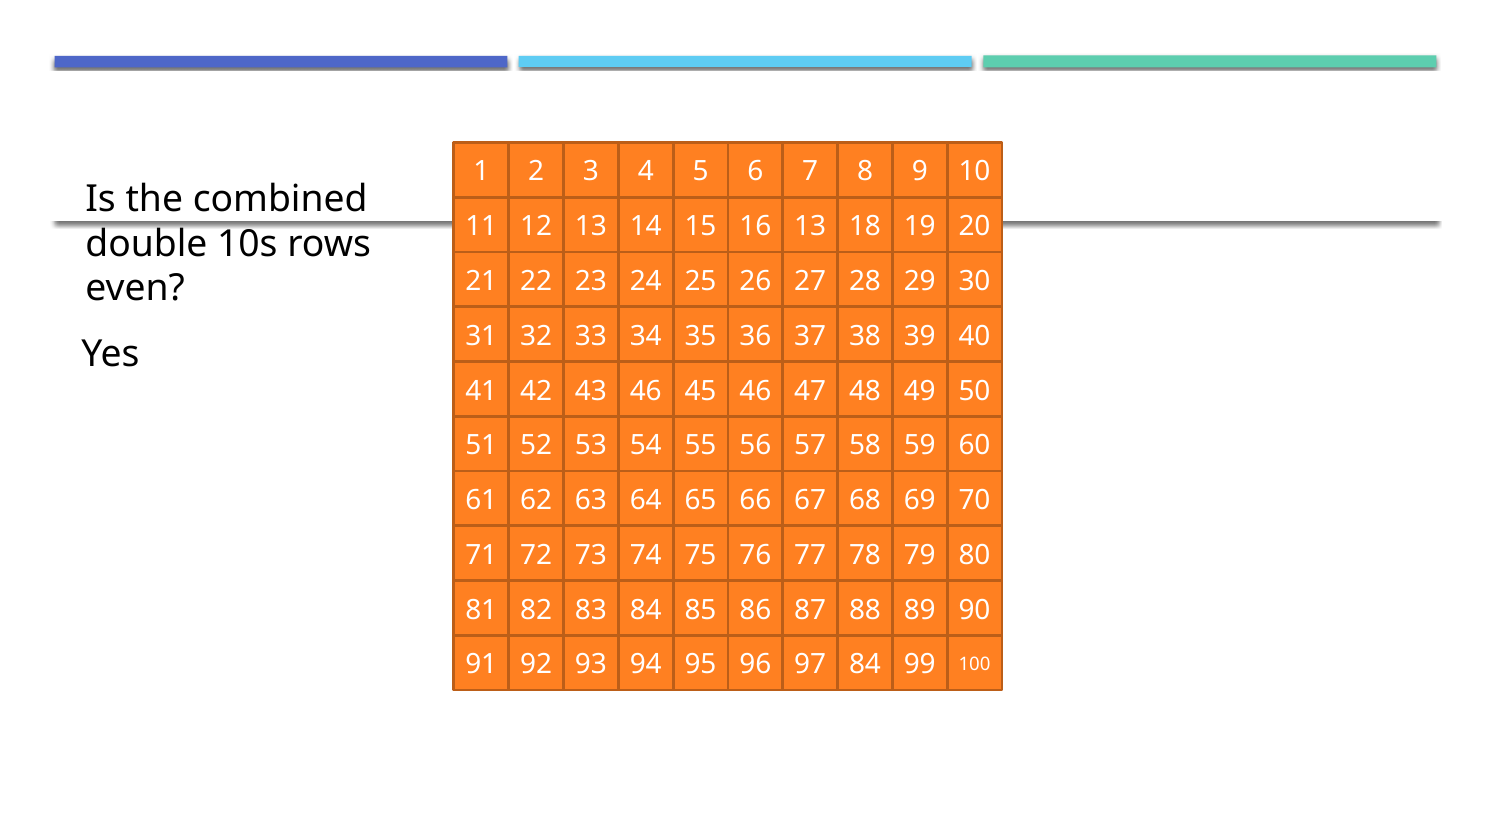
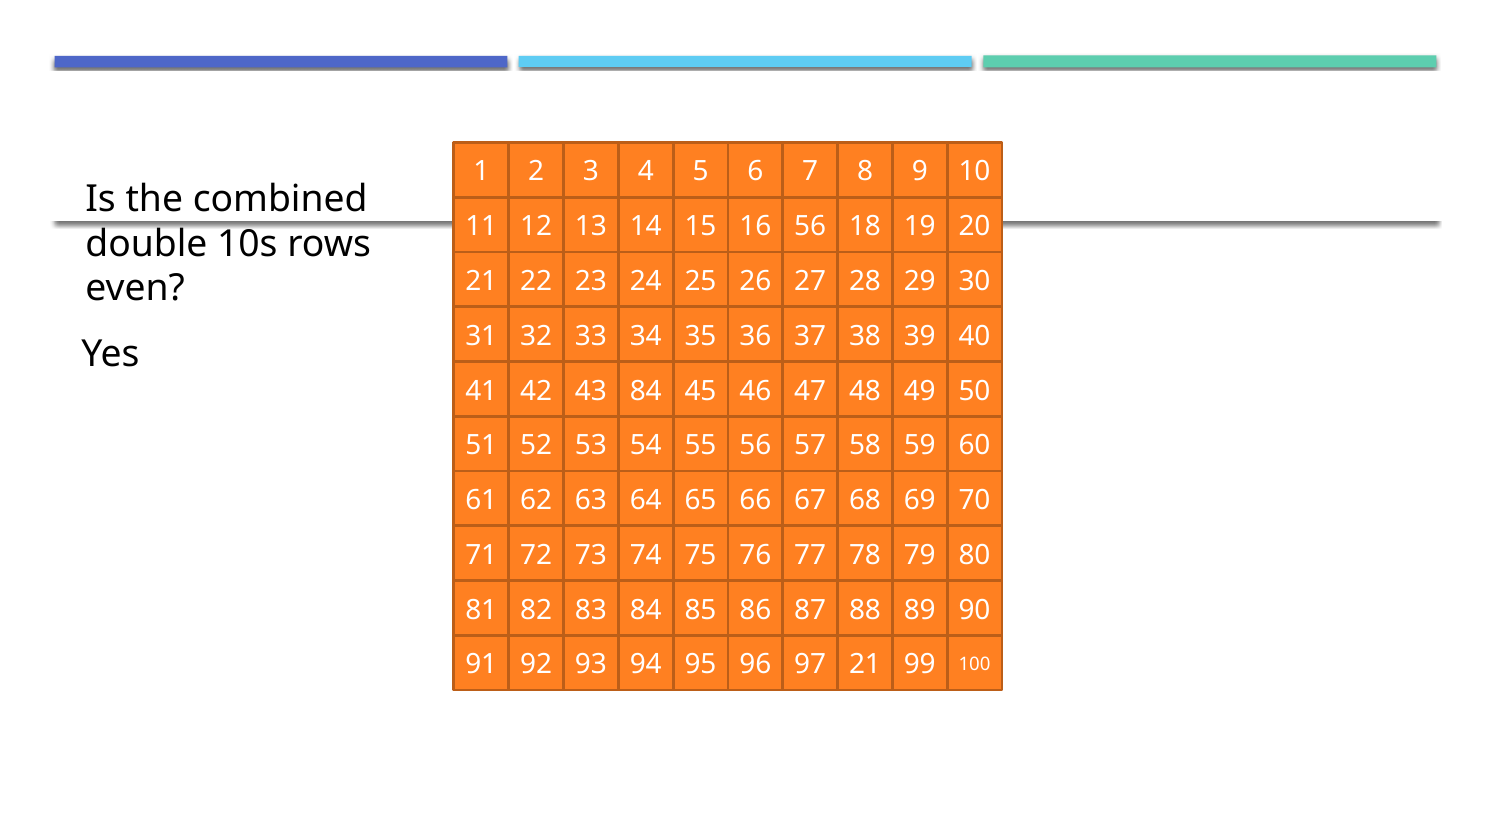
16 13: 13 -> 56 (810, 227)
43 46: 46 -> 84 (646, 391)
97 84: 84 -> 21 (865, 665)
